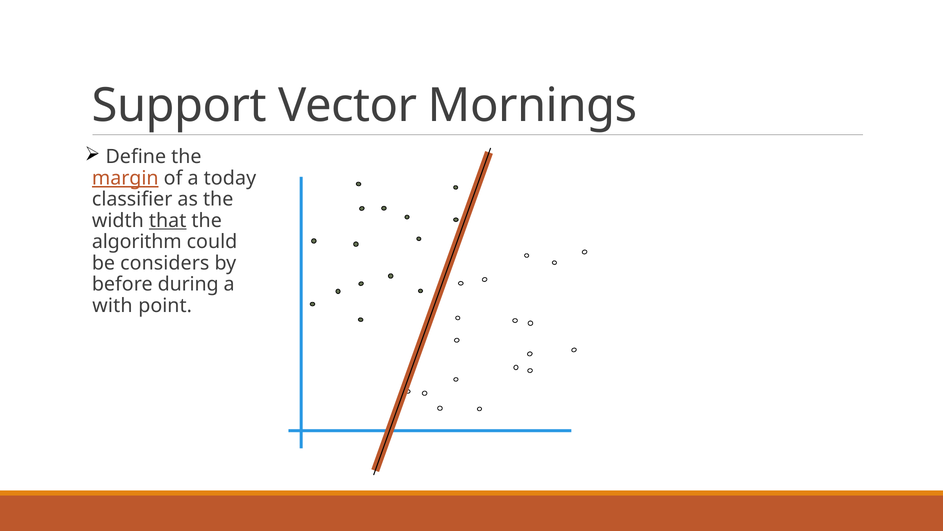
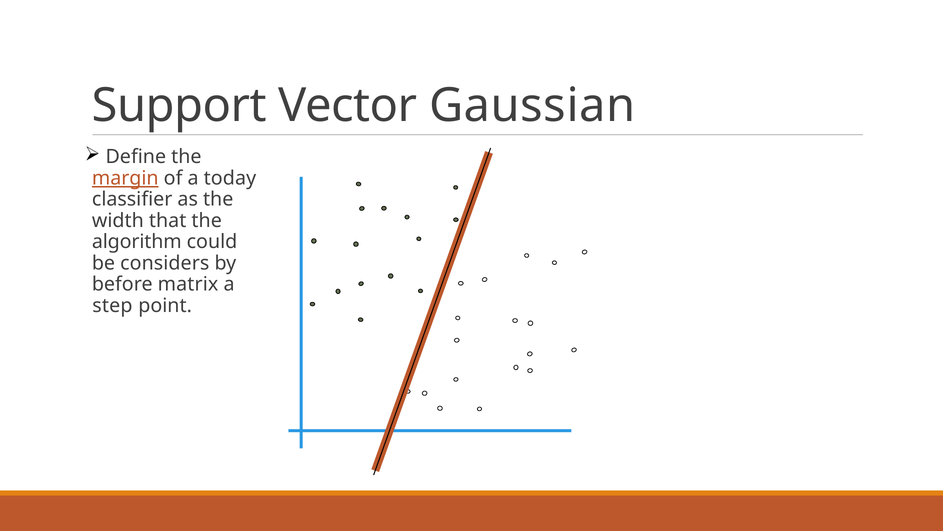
Mornings: Mornings -> Gaussian (532, 106)
that underline: present -> none (168, 220)
during: during -> matrix (188, 284)
with: with -> step (112, 305)
